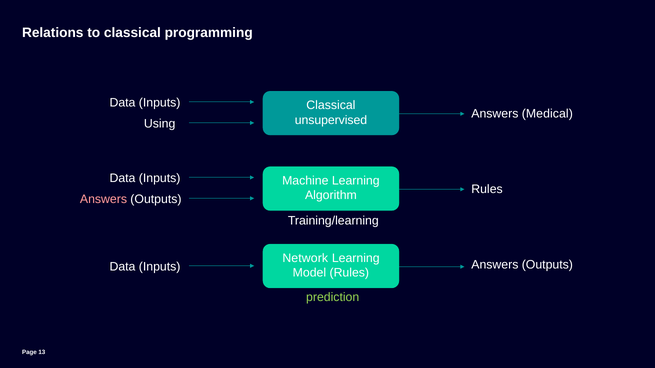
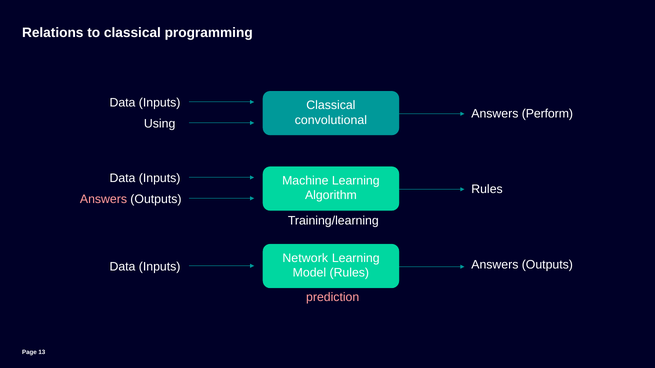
Medical: Medical -> Perform (547, 114)
unsupervised: unsupervised -> convolutional (331, 120)
prediction colour: light green -> pink (333, 297)
